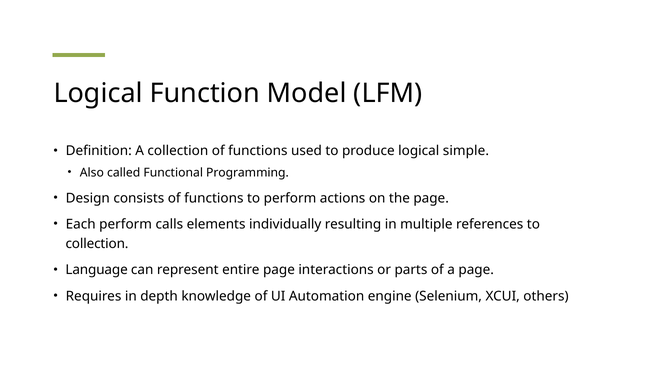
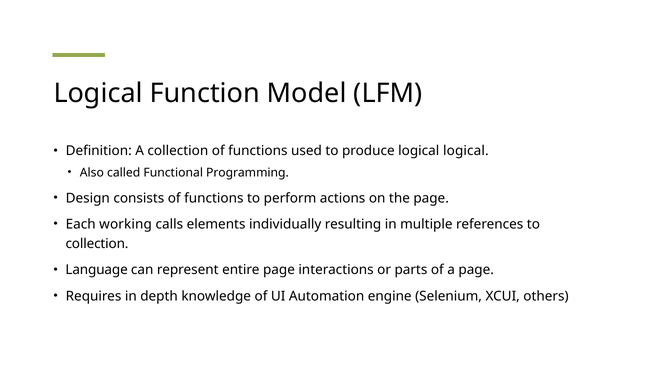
logical simple: simple -> logical (466, 151)
Each perform: perform -> working (126, 224)
